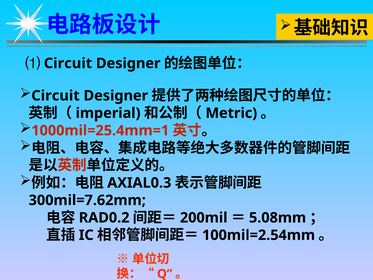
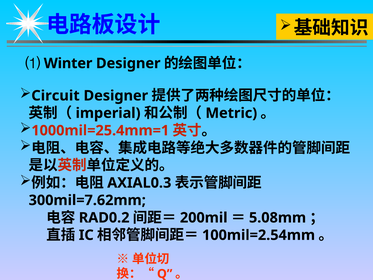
⑴ Circuit: Circuit -> Winter (68, 63)
